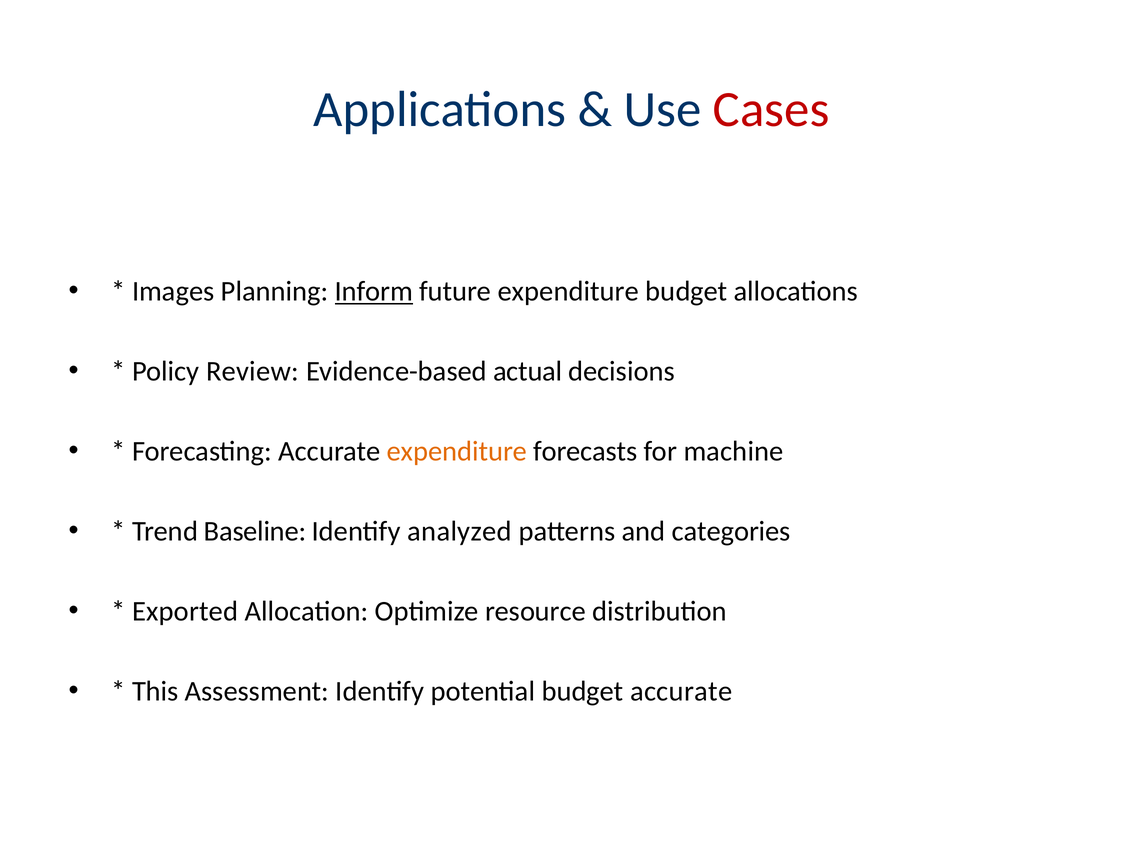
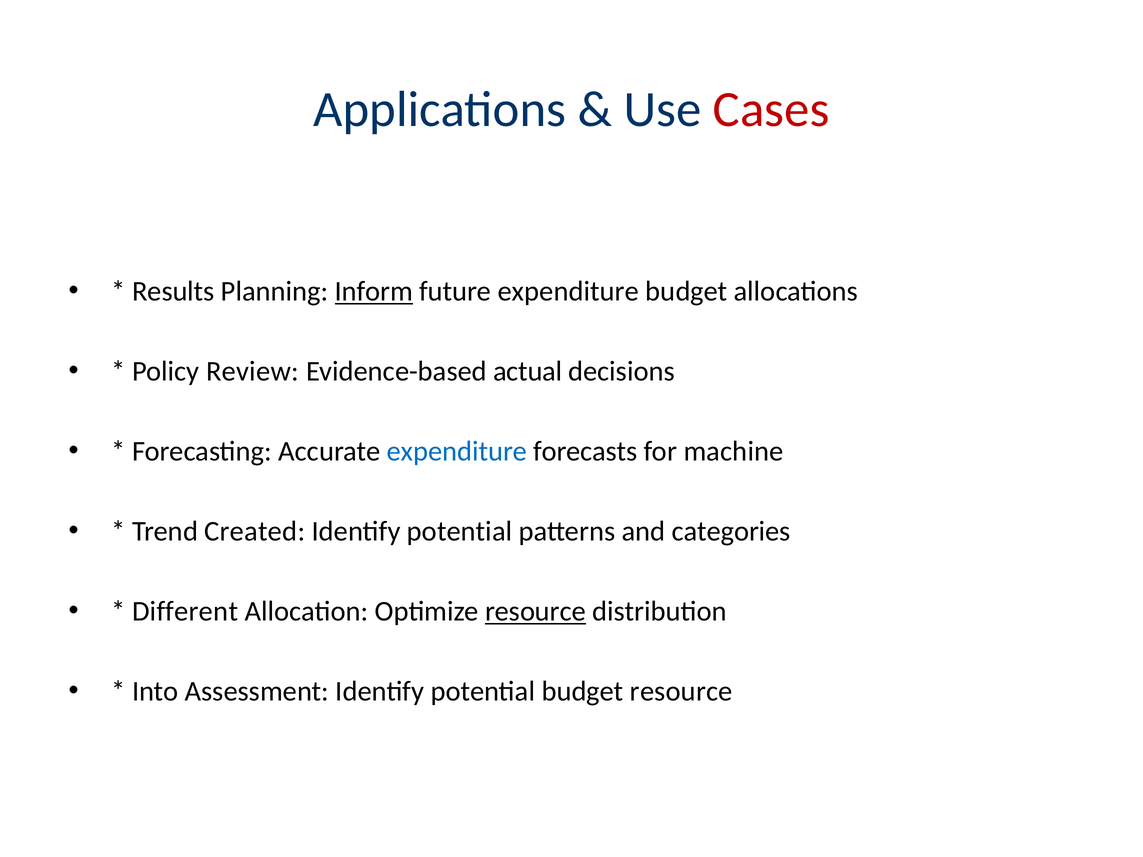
Images: Images -> Results (173, 292)
expenditure colour: orange -> blue (457, 452)
Baseline: Baseline -> Created (255, 532)
analyzed: analyzed -> potential (460, 532)
Exported: Exported -> Different (185, 612)
resource underline: none -> present (535, 612)
This: This -> Into (155, 692)
budget accurate: accurate -> resource (681, 692)
